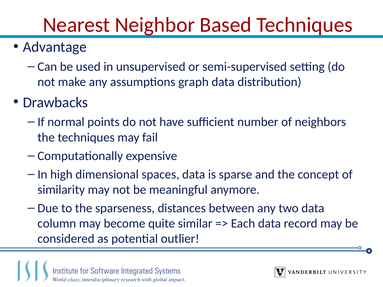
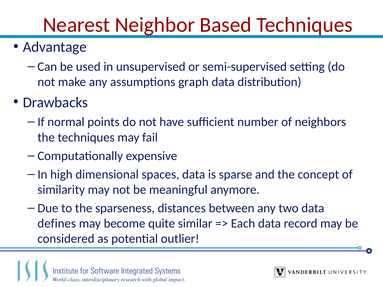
column: column -> defines (57, 224)
